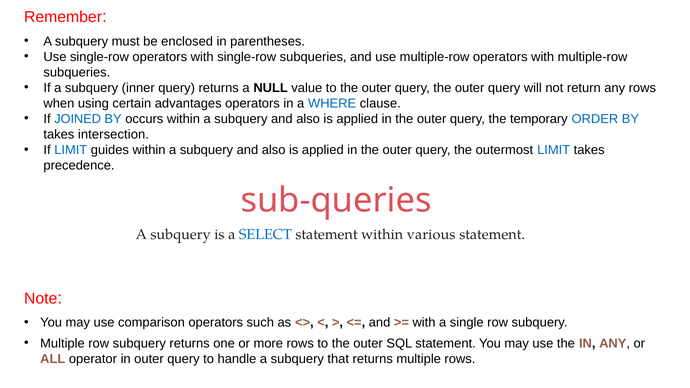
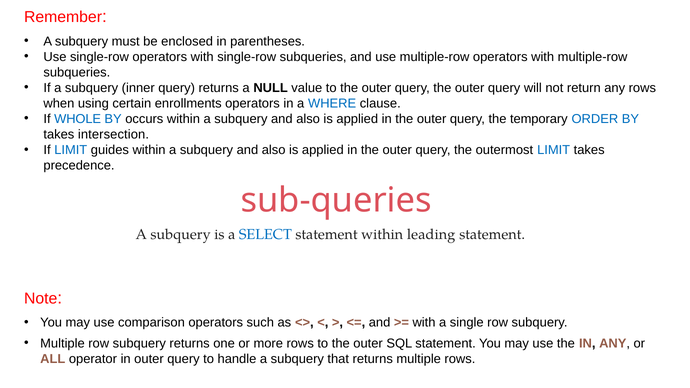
advantages: advantages -> enrollments (188, 103)
JOINED: JOINED -> WHOLE (78, 119)
various: various -> leading (431, 235)
